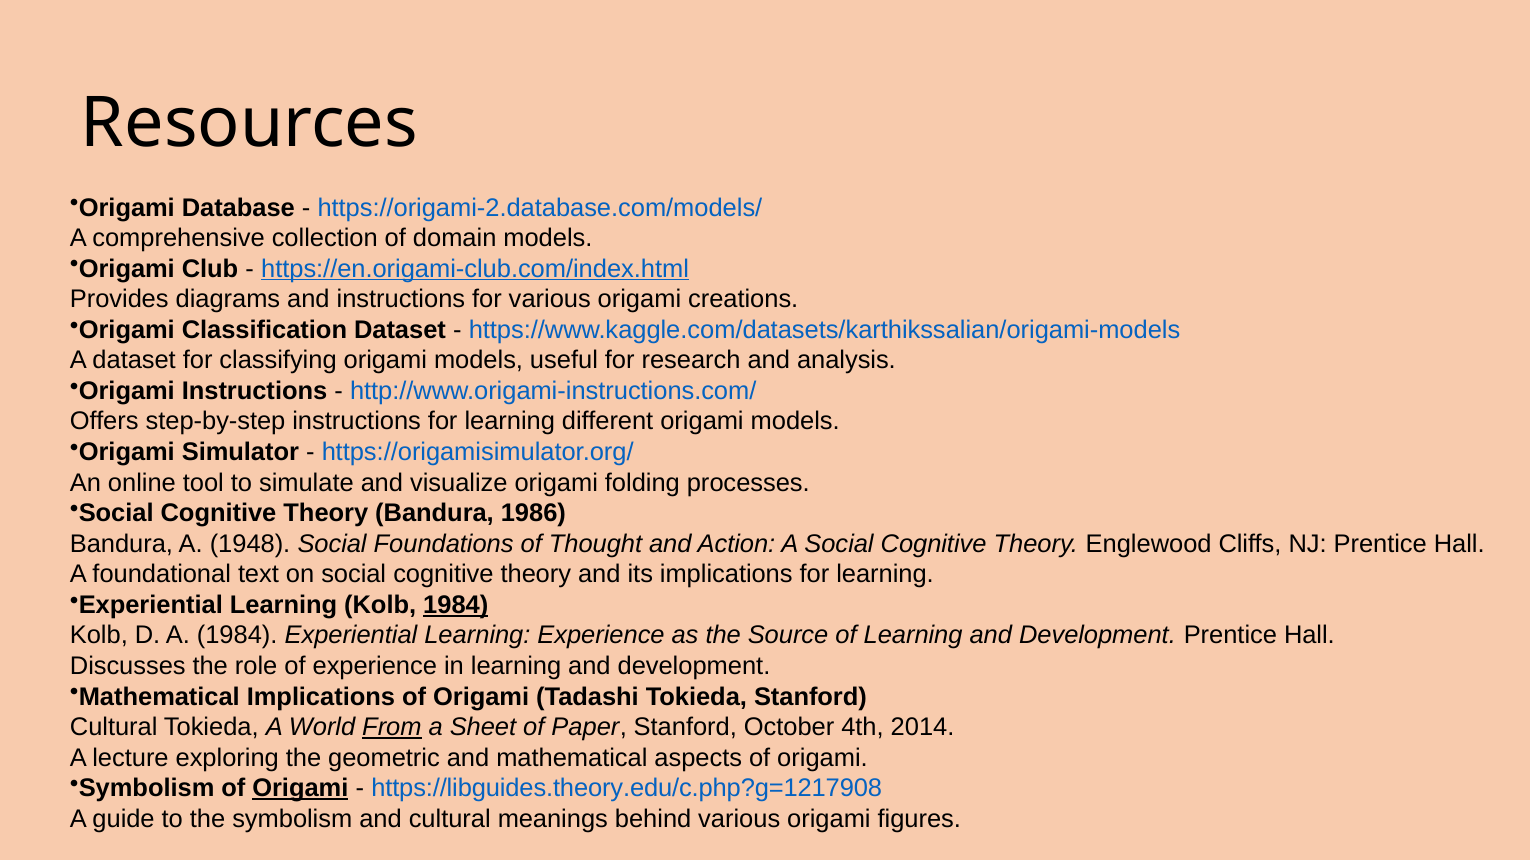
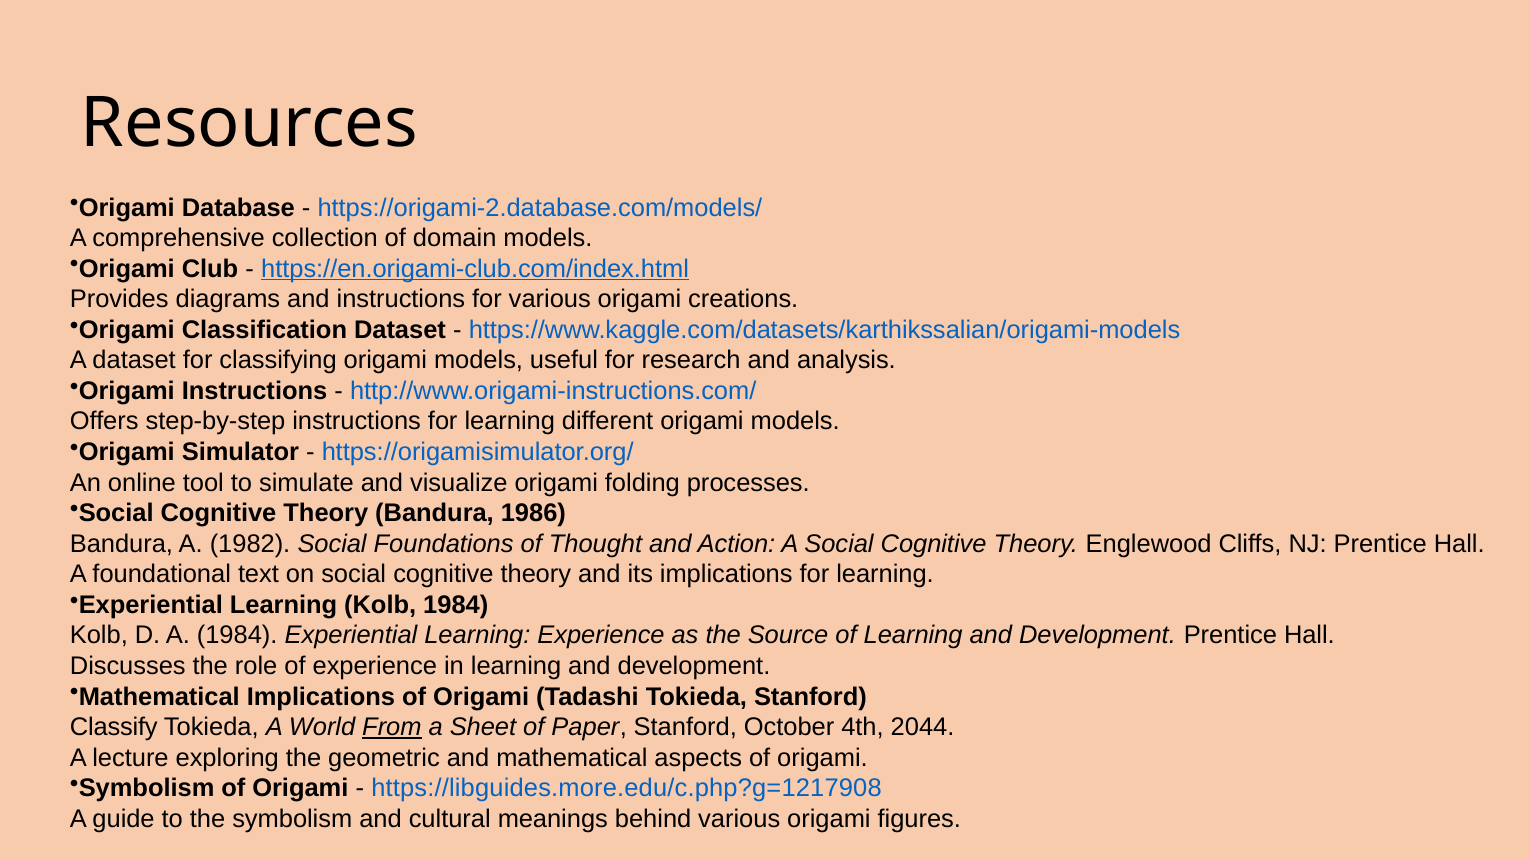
1948: 1948 -> 1982 (250, 544)
1984 underline: present -> none (456, 605)
Cultural: Cultural -> Classify (114, 728)
2014: 2014 -> 2044 (923, 728)
Origami underline: present -> none (300, 789)
https://libguides.theory.edu/c.php?g=1217908: https://libguides.theory.edu/c.php?g=1217908 -> https://libguides.more.edu/c.php?g=1217908 (627, 789)
